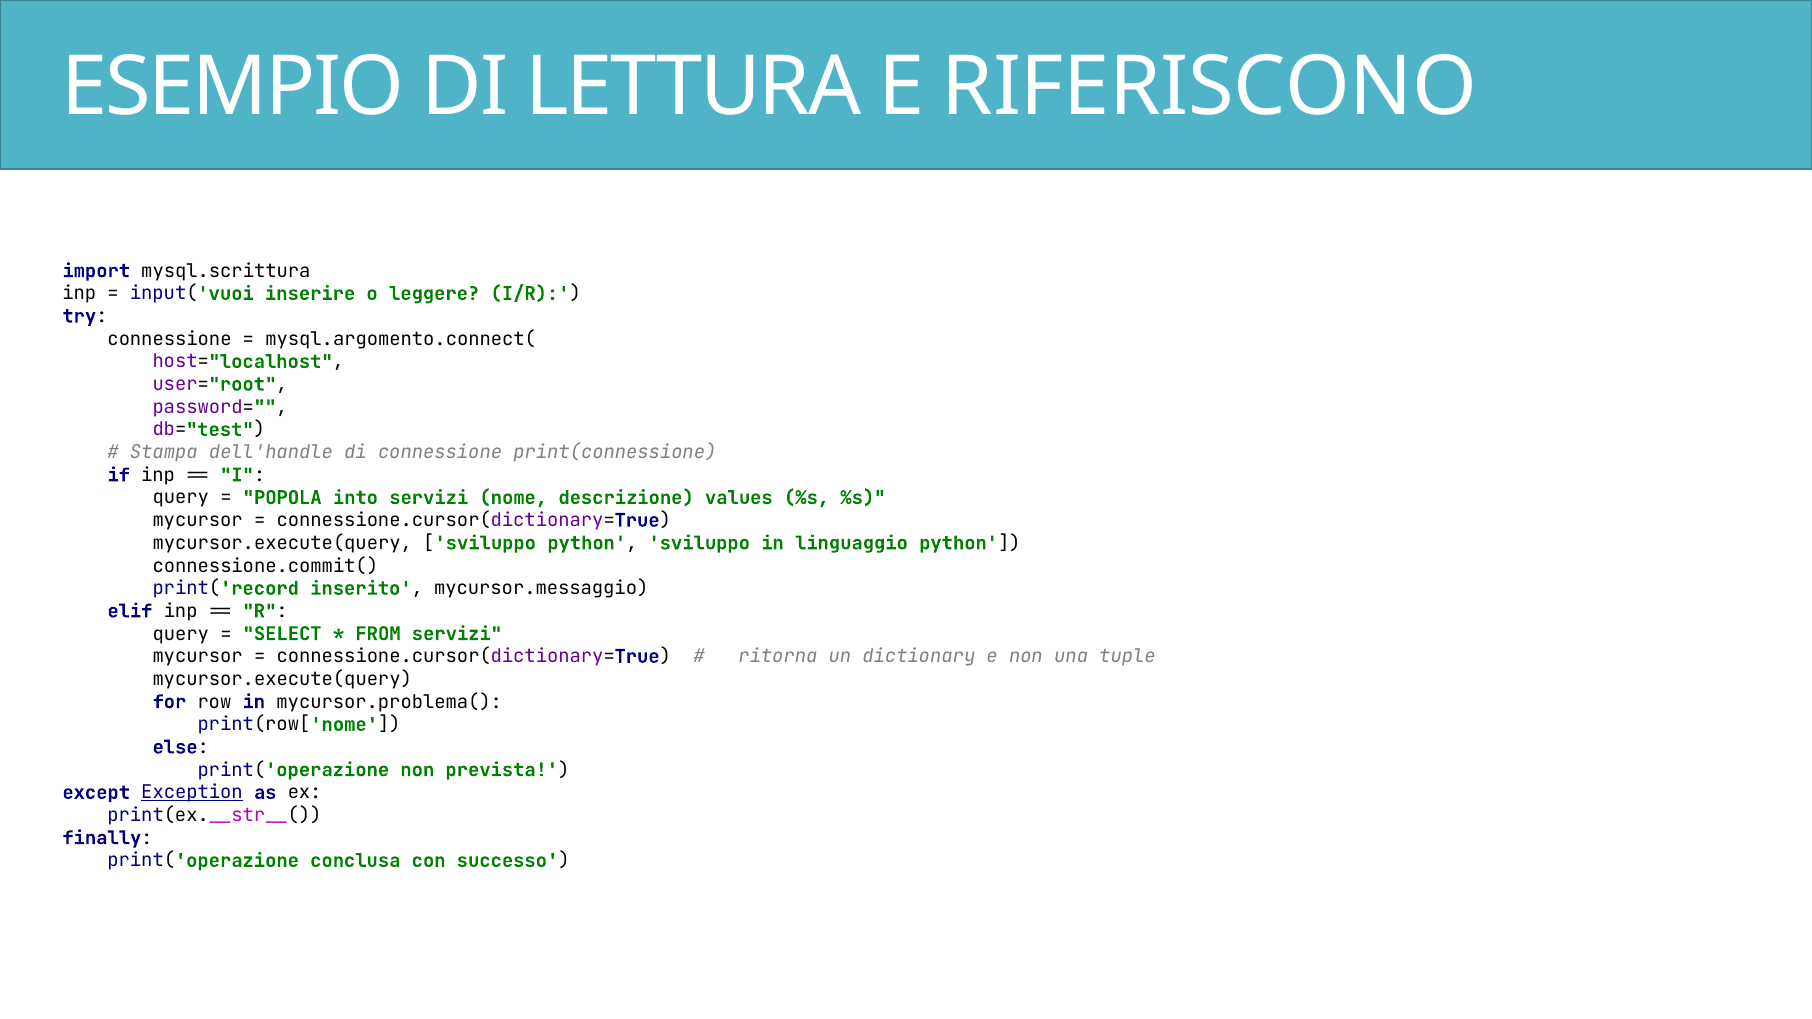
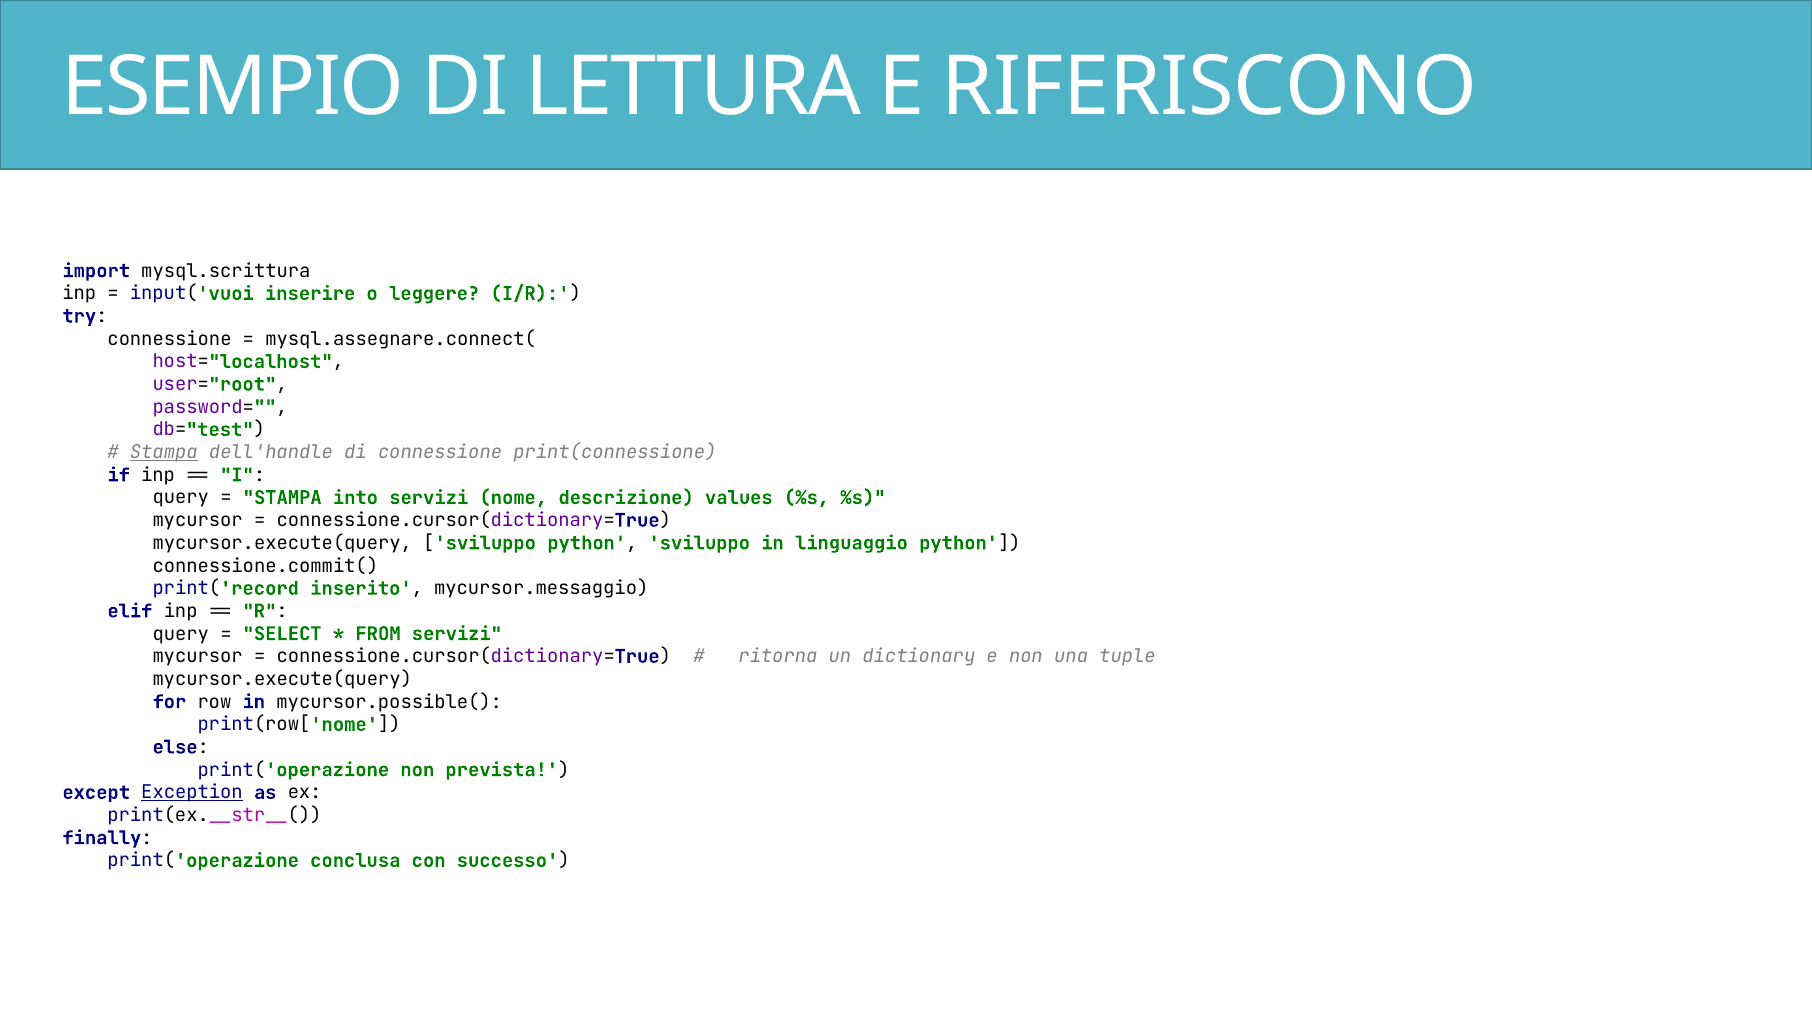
mysql.argomento.connect(: mysql.argomento.connect( -> mysql.assegnare.connect( (401, 339)
Stampa underline: none -> present (164, 453)
POPOLA: POPOLA -> STAMPA (282, 498)
mycursor.problema(: mycursor.problema( -> mycursor.possible( (389, 702)
